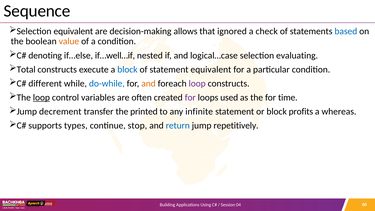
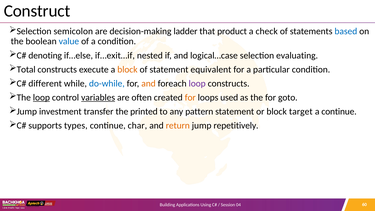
Sequence: Sequence -> Construct (37, 11)
Selection equivalent: equivalent -> semicolon (73, 31)
allows: allows -> ladder (186, 31)
ignored: ignored -> product (232, 31)
value colour: orange -> blue (69, 41)
if…well…if: if…well…if -> if…exit…if (115, 55)
block colour: blue -> orange (127, 69)
variables underline: none -> present (98, 98)
for colour: purple -> orange (190, 98)
time: time -> goto (288, 98)
decrement: decrement -> investment (60, 112)
infinite: infinite -> pattern (199, 112)
profits: profits -> target (301, 112)
a whereas: whereas -> continue (339, 112)
stop: stop -> char (137, 126)
return colour: blue -> orange (178, 126)
